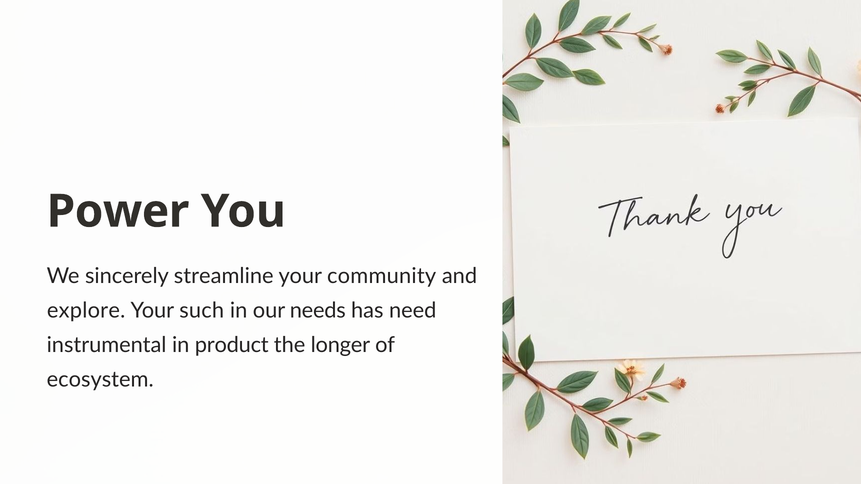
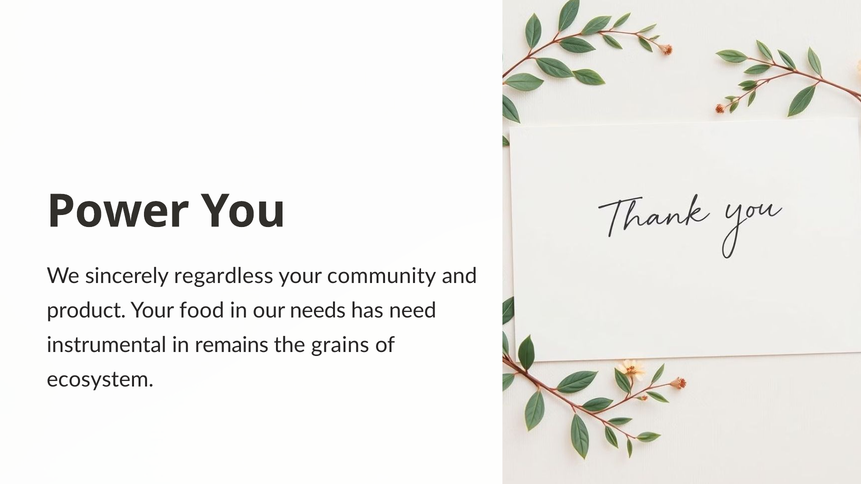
streamline: streamline -> regardless (224, 276)
explore: explore -> product (86, 311)
such: such -> food (202, 311)
product: product -> remains (232, 345)
longer: longer -> grains (340, 345)
